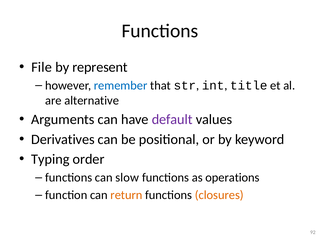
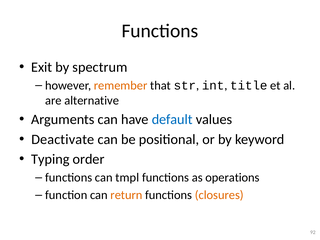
File: File -> Exit (42, 67)
represent: represent -> spectrum (100, 67)
remember colour: blue -> orange (121, 86)
default colour: purple -> blue (172, 119)
Derivatives: Derivatives -> Deactivate (63, 139)
slow: slow -> tmpl (127, 178)
